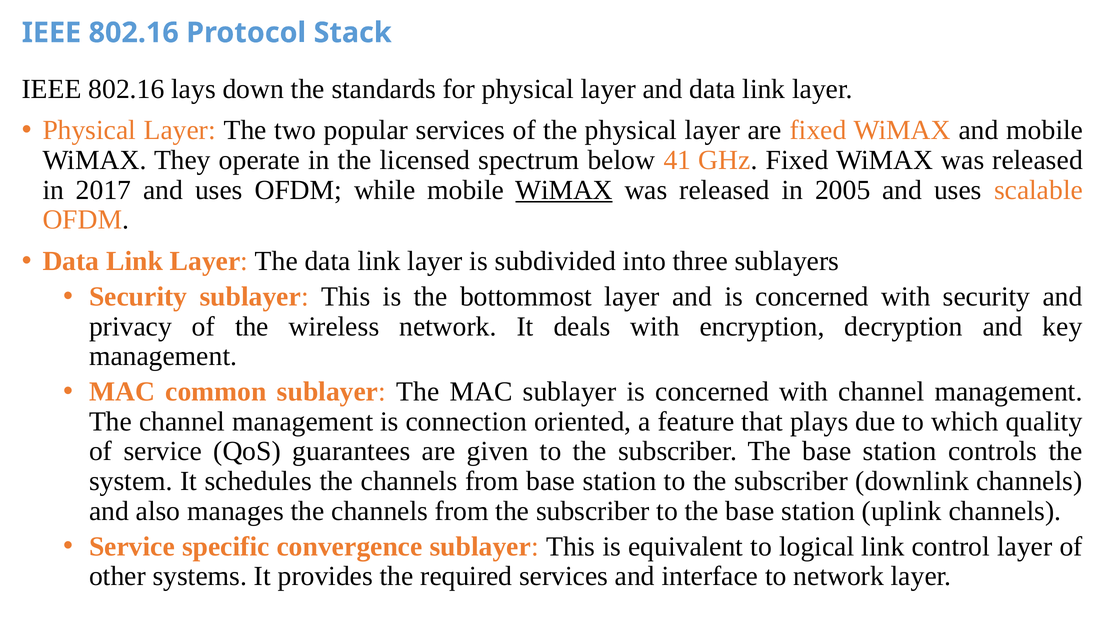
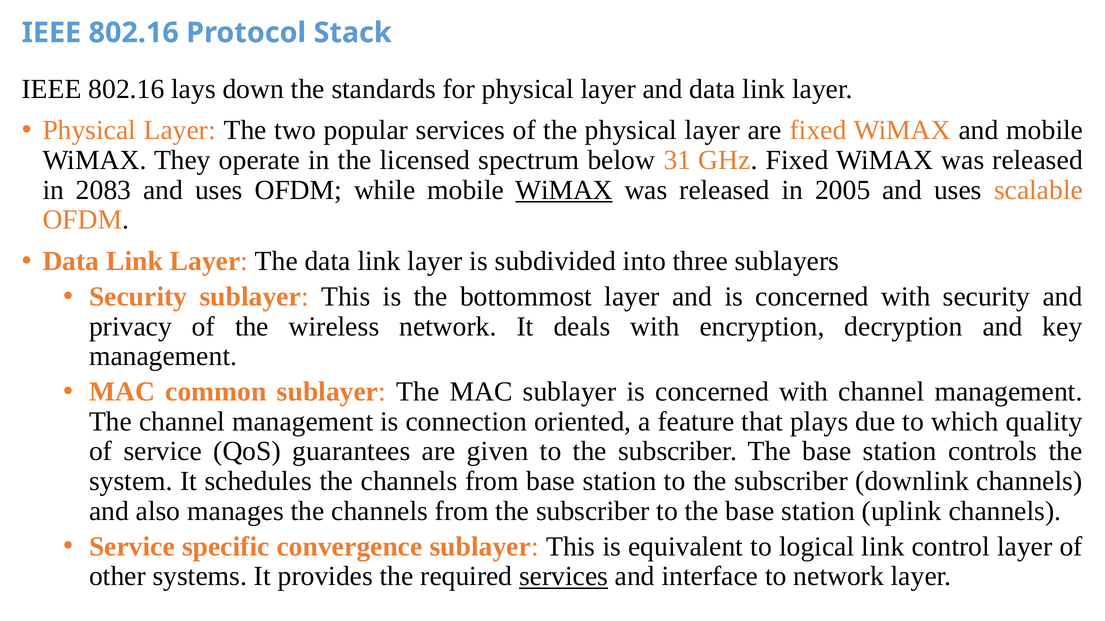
41: 41 -> 31 (677, 160)
2017: 2017 -> 2083 (104, 190)
services underline: none -> present (564, 577)
